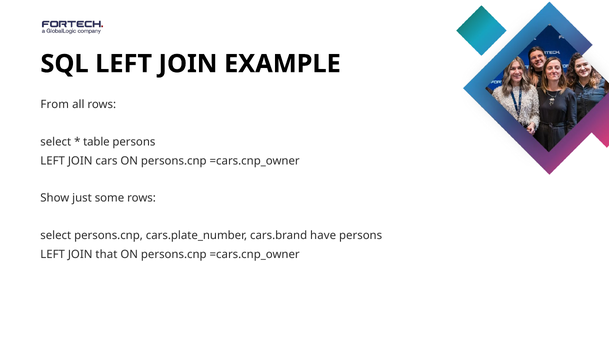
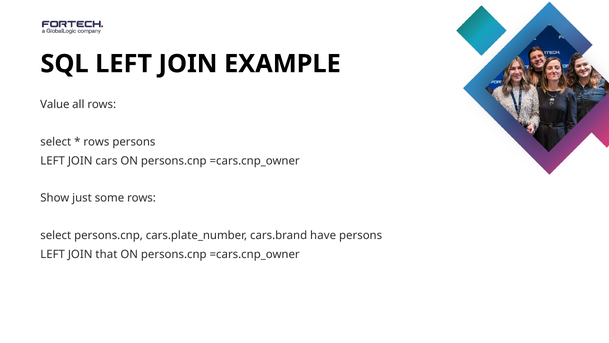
From: From -> Value (55, 105)
table: table -> rows (96, 142)
